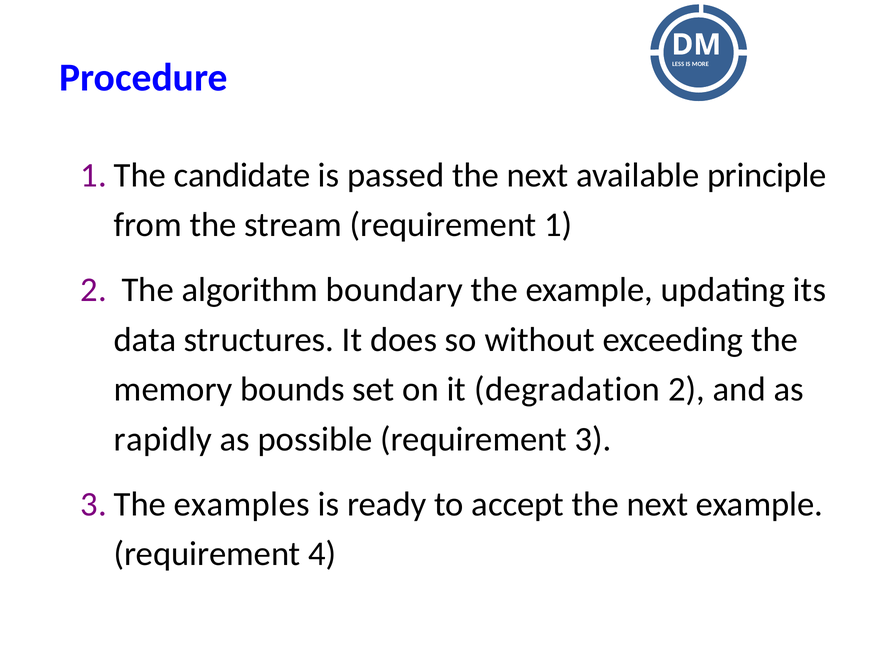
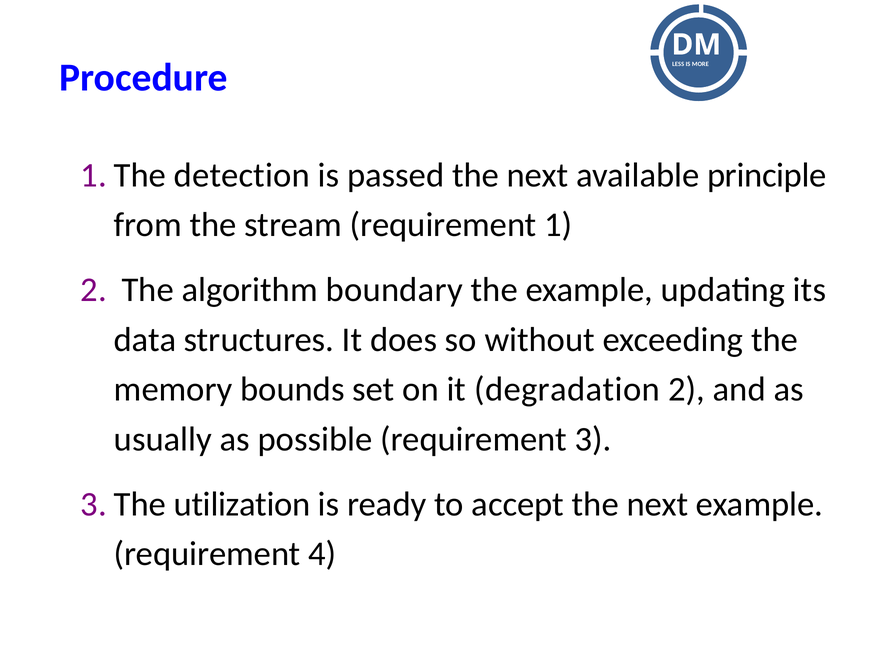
candidate: candidate -> detection (242, 175)
rapidly: rapidly -> usually (163, 440)
examples: examples -> utilization (242, 504)
